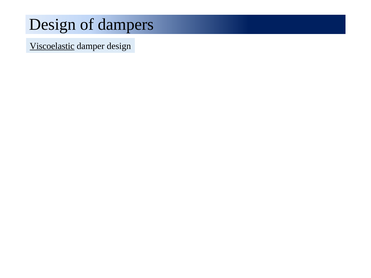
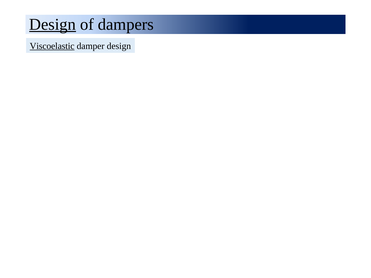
Design underline: none -> present (53, 24)
